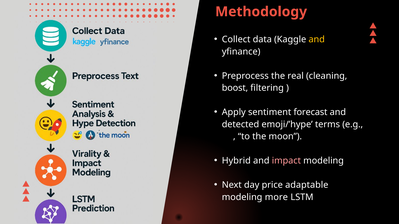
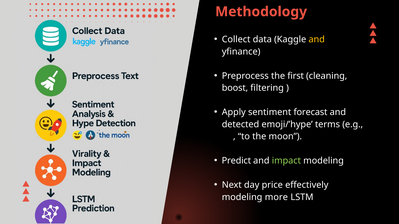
real: real -> first (296, 76)
Hybrid: Hybrid -> Predict (236, 161)
impact colour: pink -> light green (286, 161)
adaptable: adaptable -> effectively (307, 185)
